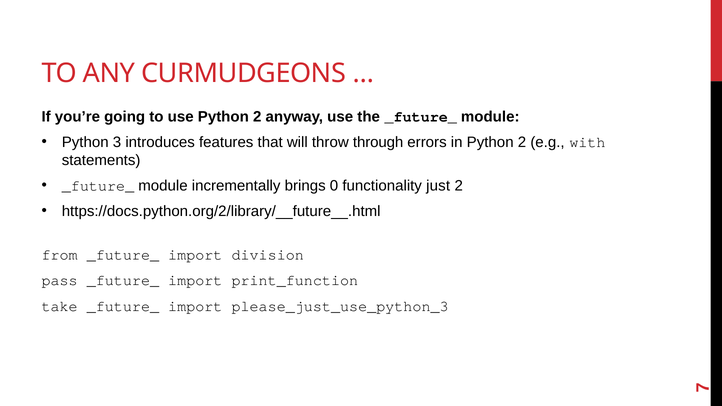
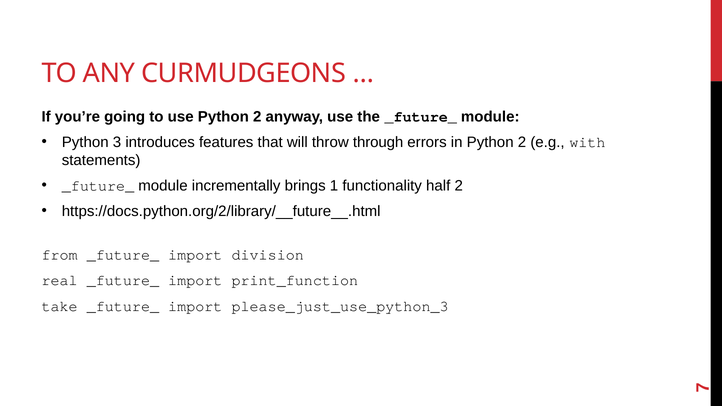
0: 0 -> 1 (334, 186)
just: just -> half (438, 186)
pass: pass -> real (60, 281)
